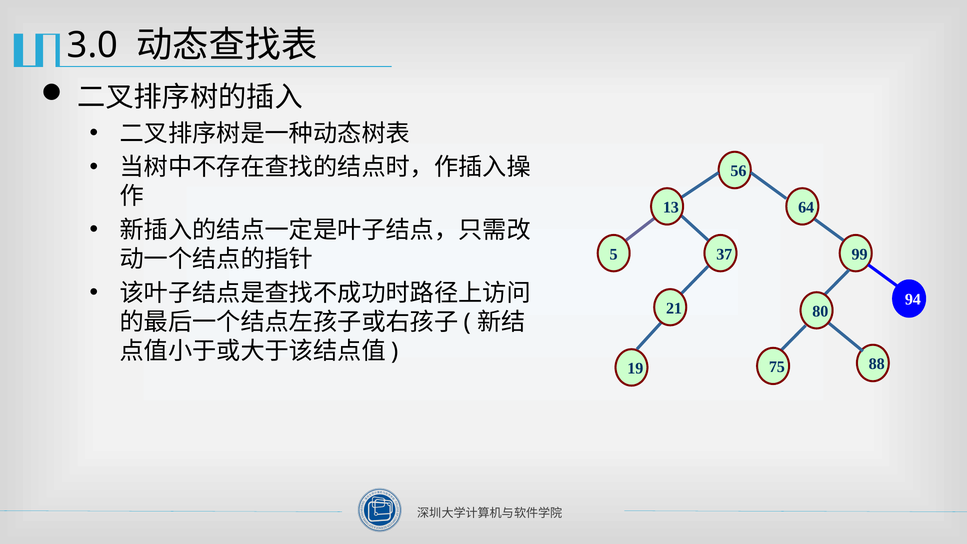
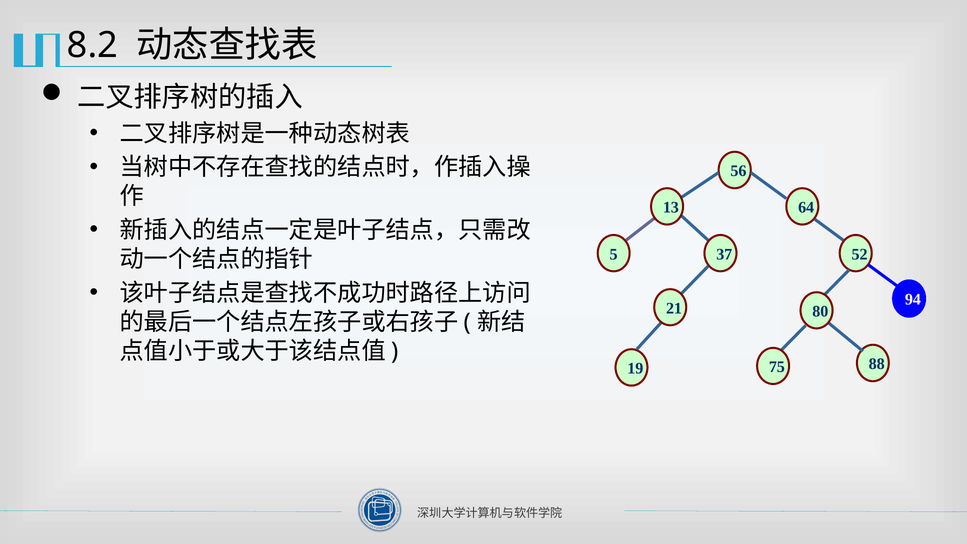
3.0: 3.0 -> 8.2 (92, 46)
99: 99 -> 52 (860, 254)
